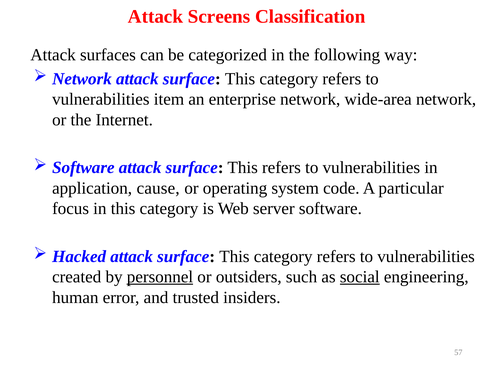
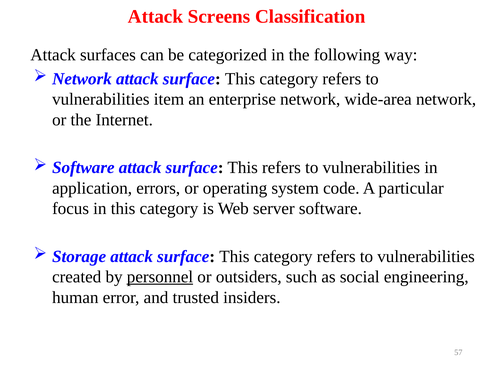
cause: cause -> errors (158, 188)
Hacked: Hacked -> Storage (79, 256)
social underline: present -> none (360, 277)
